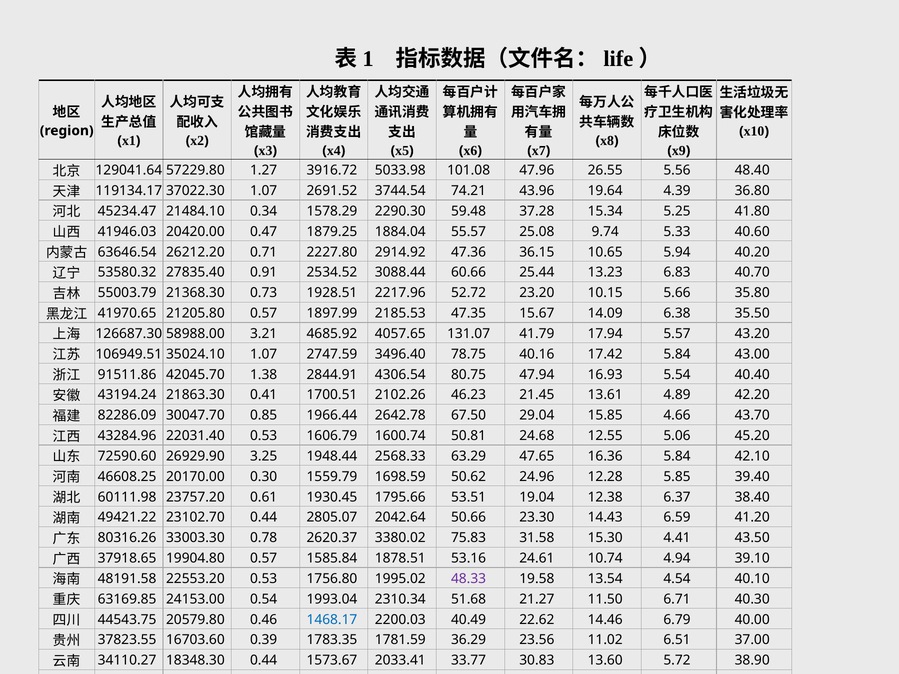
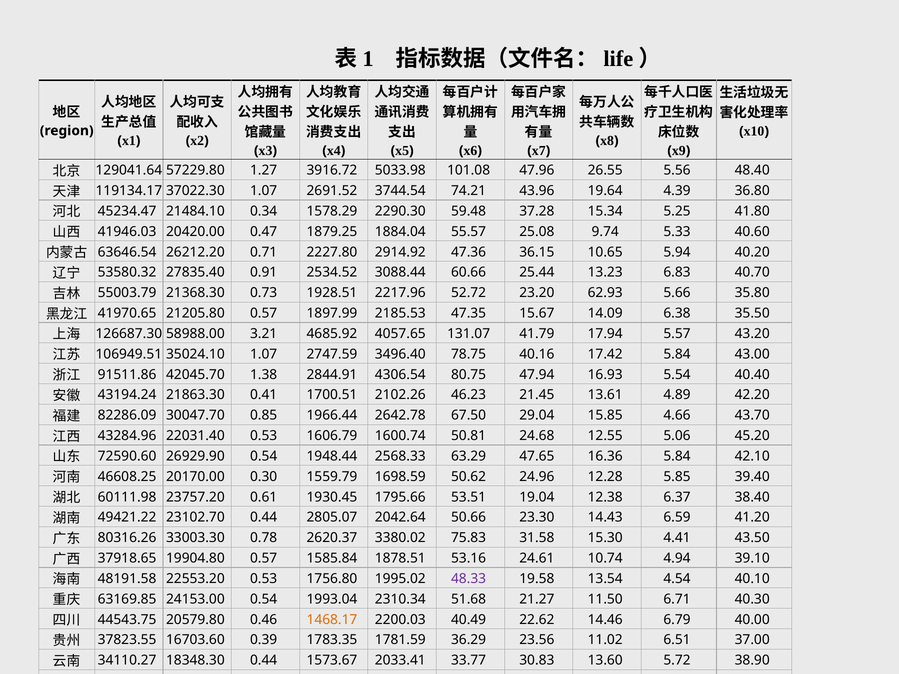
10.15: 10.15 -> 62.93 (605, 293)
26929.90 3.25: 3.25 -> 0.54 (264, 456)
1468.17 colour: blue -> orange (332, 620)
